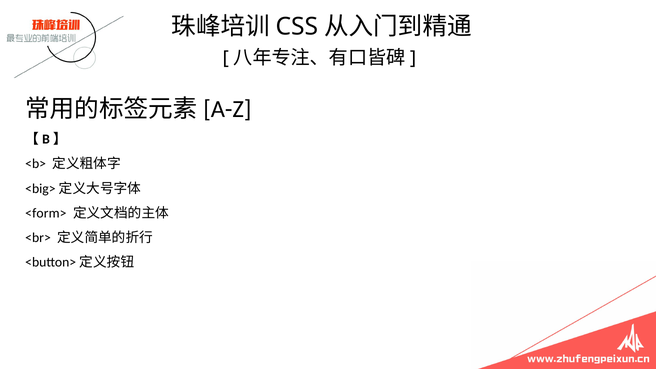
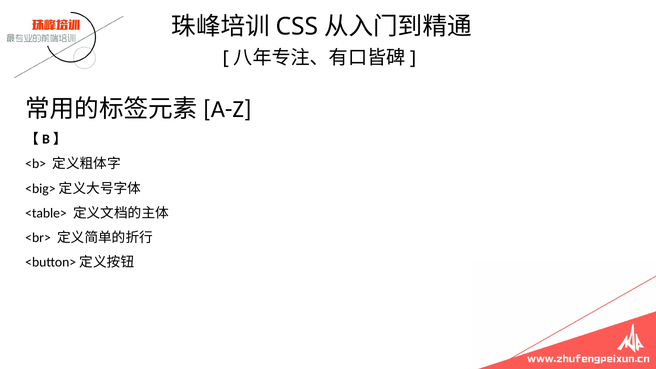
<form>: <form> -> <table> (46, 213)
